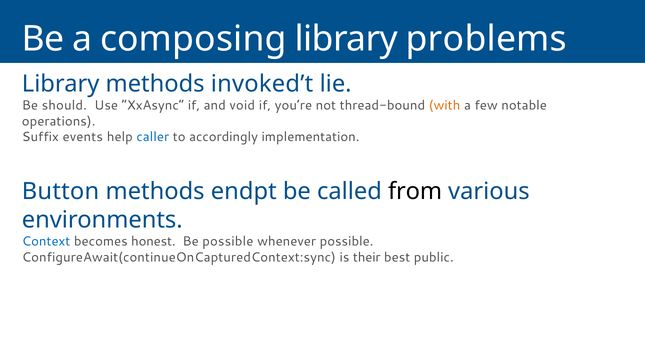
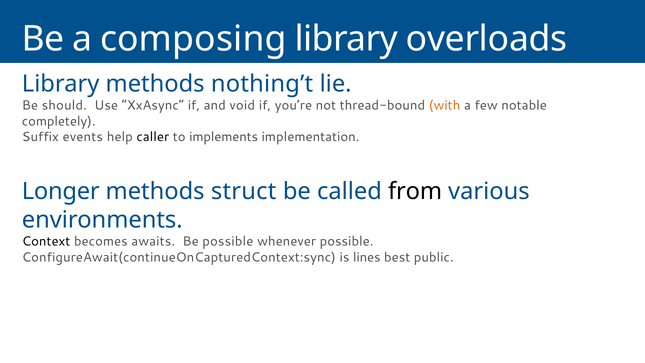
problems: problems -> overloads (487, 39)
invoked’t: invoked’t -> nothing’t (262, 84)
operations: operations -> completely (59, 121)
caller colour: blue -> black (153, 137)
accordingly: accordingly -> implements (224, 137)
Button: Button -> Longer (61, 191)
endpt: endpt -> struct (244, 191)
Context colour: blue -> black (46, 241)
honest: honest -> awaits (153, 241)
their: their -> lines (367, 257)
